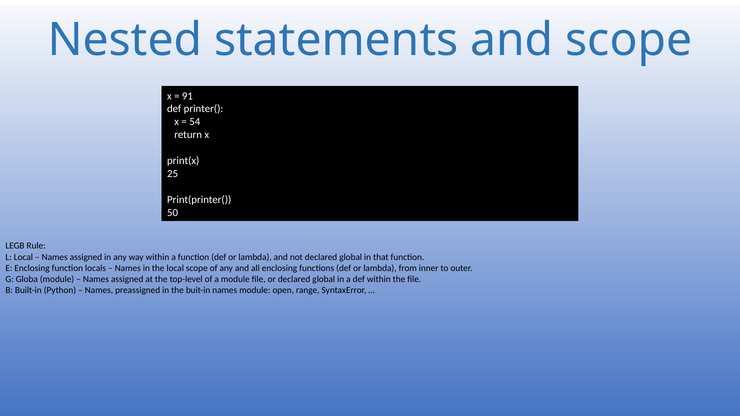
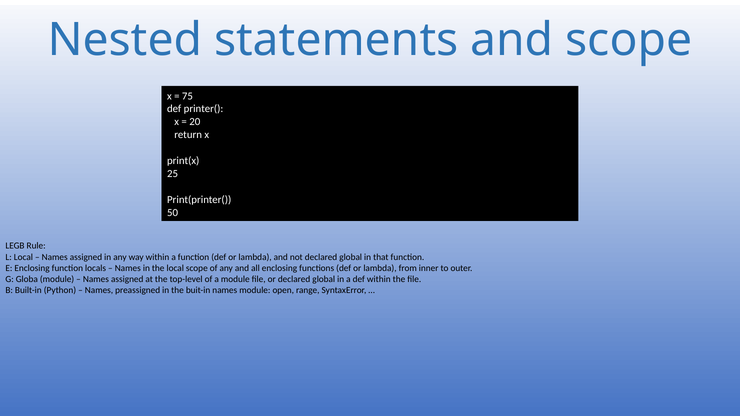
91: 91 -> 75 (187, 96)
54: 54 -> 20 (195, 122)
